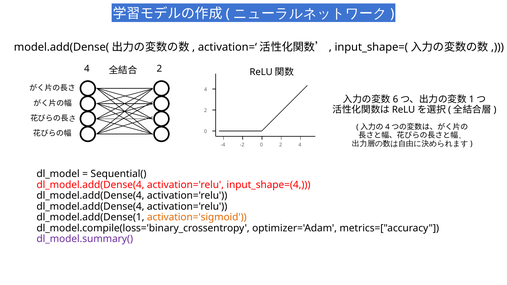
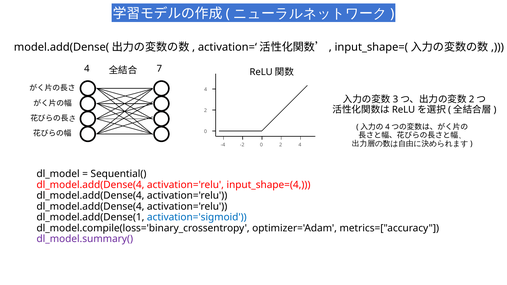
4 2: 2 -> 7 (159, 69)
6: 6 -> 3 (395, 99)
1: 1 -> 2 (472, 99)
activation='sigmoid colour: orange -> blue (197, 217)
